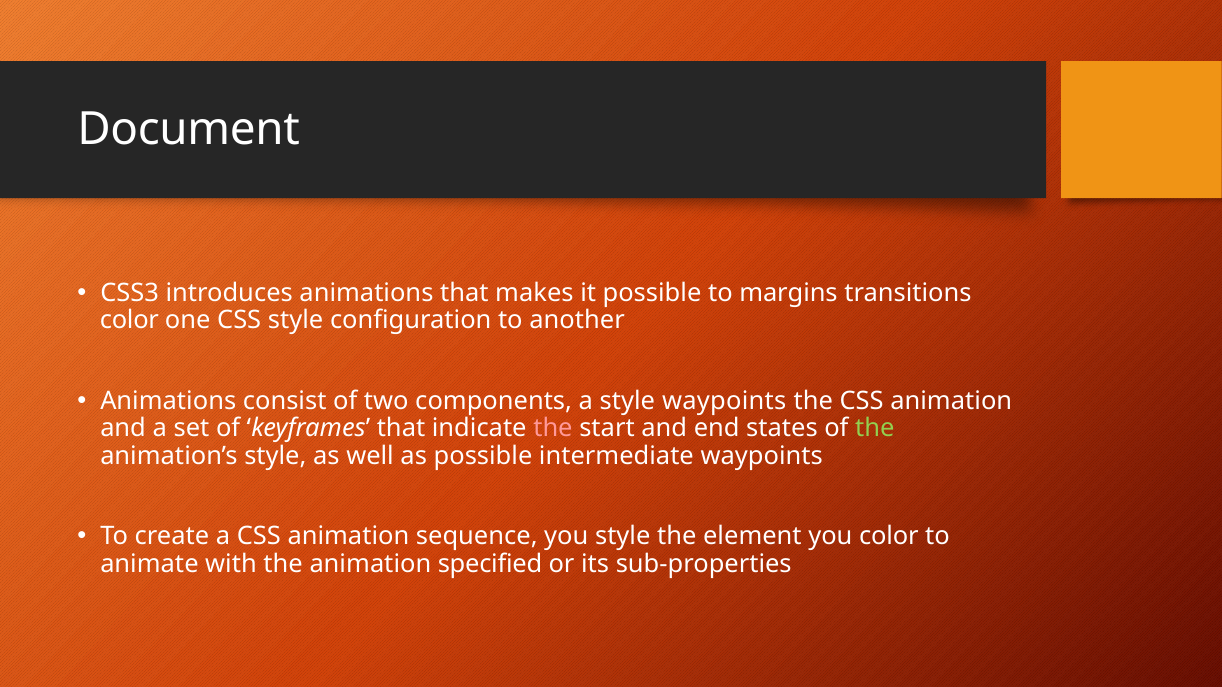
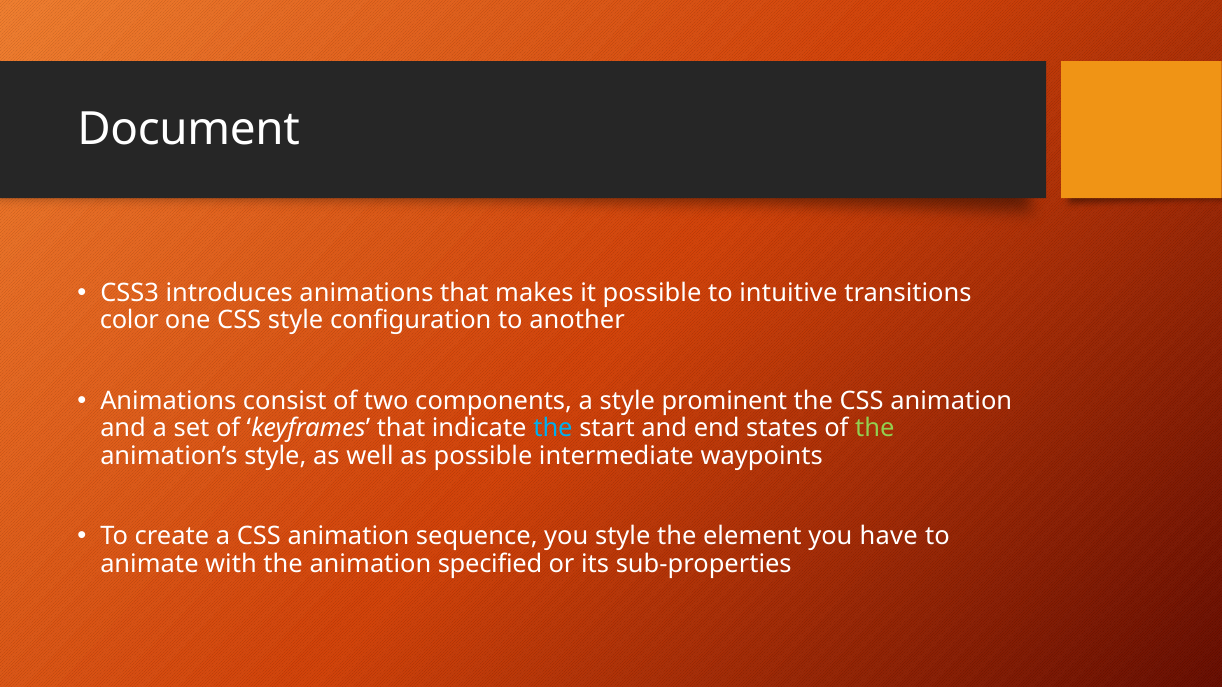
margins: margins -> intuitive (788, 293)
style waypoints: waypoints -> prominent (724, 401)
the colour: pink -> light blue (553, 429)
you color: color -> have (889, 537)
